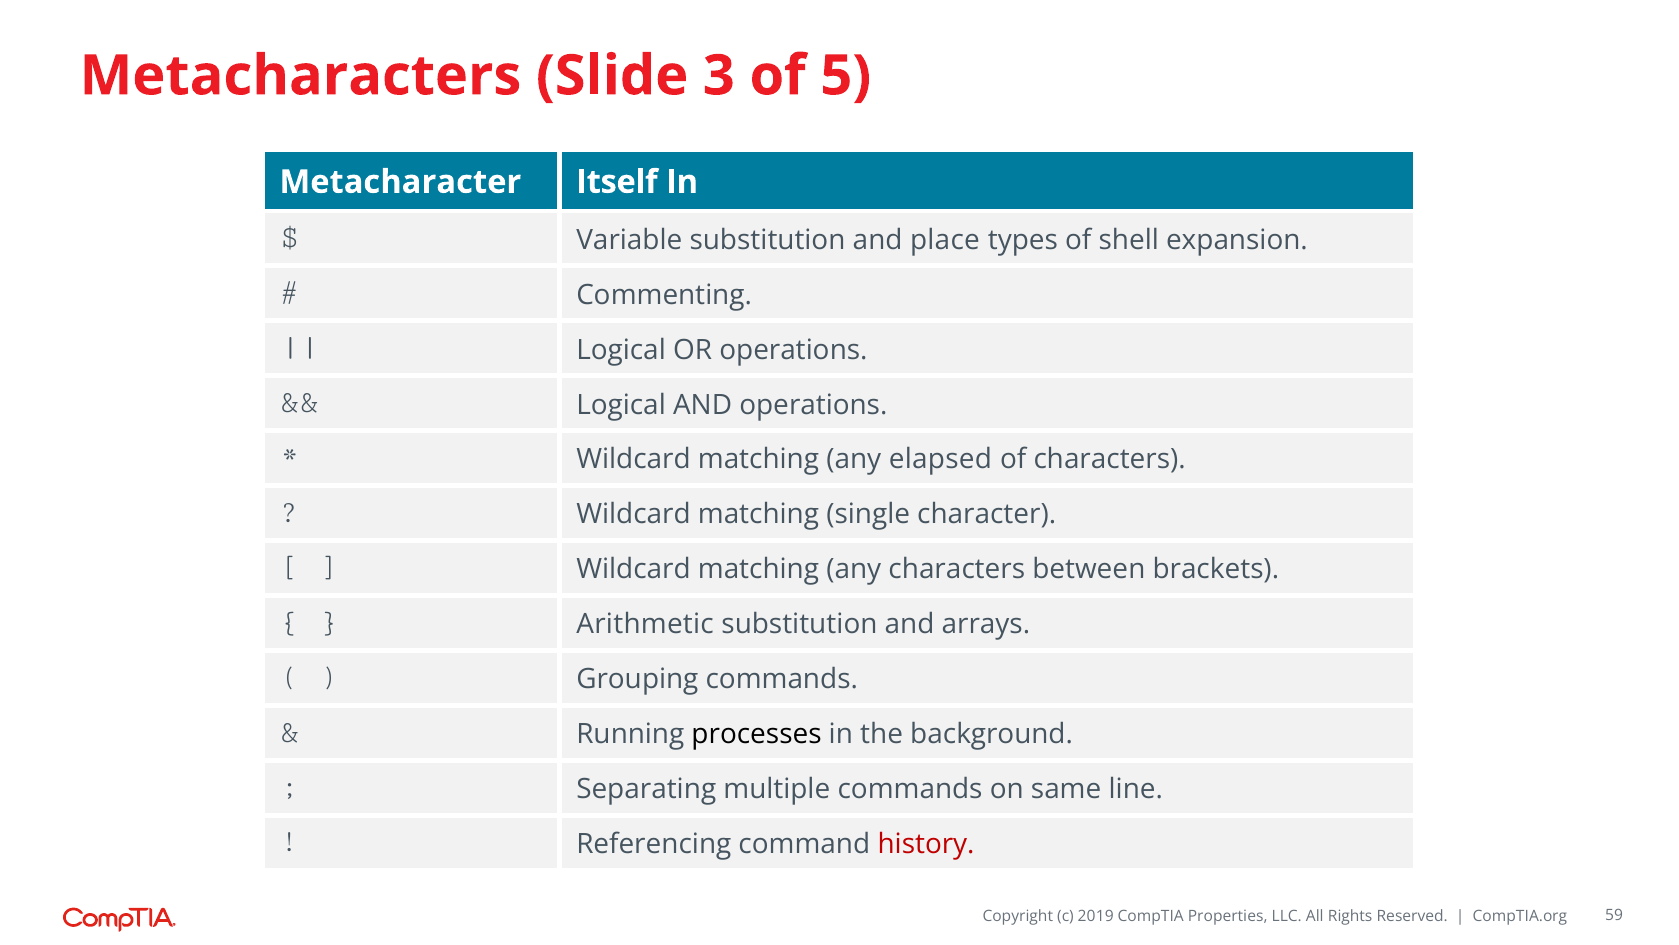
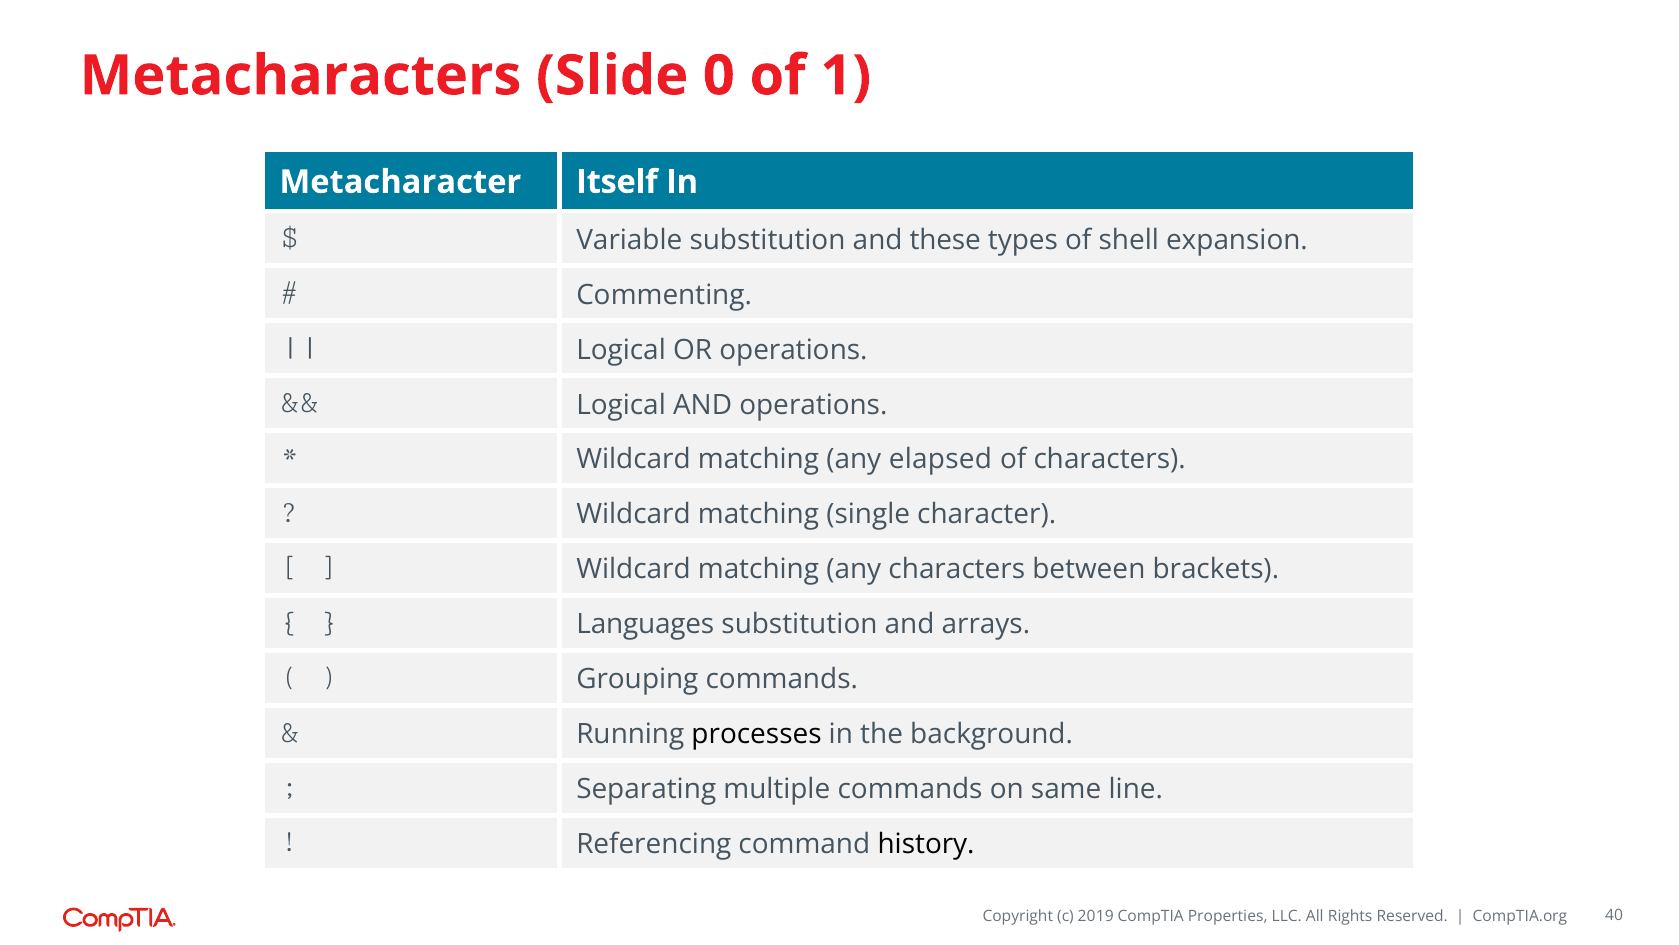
3: 3 -> 0 (719, 76)
5: 5 -> 1 (846, 76)
place: place -> these (945, 240)
Arithmetic: Arithmetic -> Languages (645, 624)
history colour: red -> black (926, 844)
59: 59 -> 40 (1614, 915)
